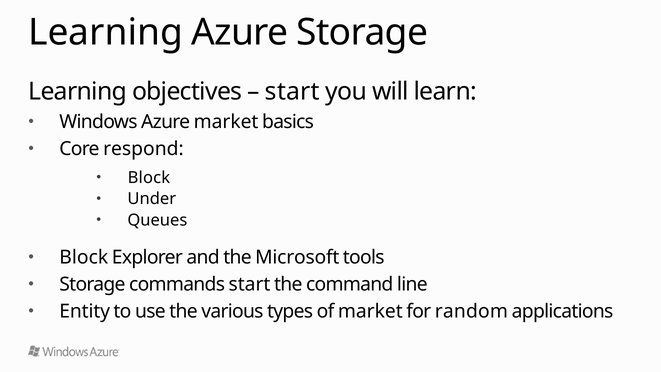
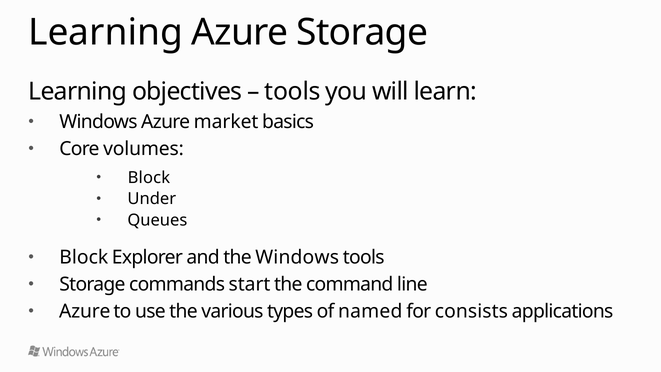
start: start -> tools (293, 92)
respond: respond -> volumes (143, 149)
the Microsoft: Microsoft -> Windows (297, 257)
Entity: Entity -> Azure (85, 311)
of market: market -> named (370, 311)
random: random -> consists (471, 311)
